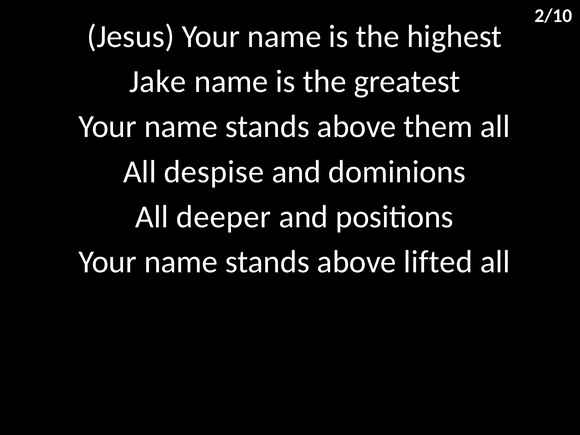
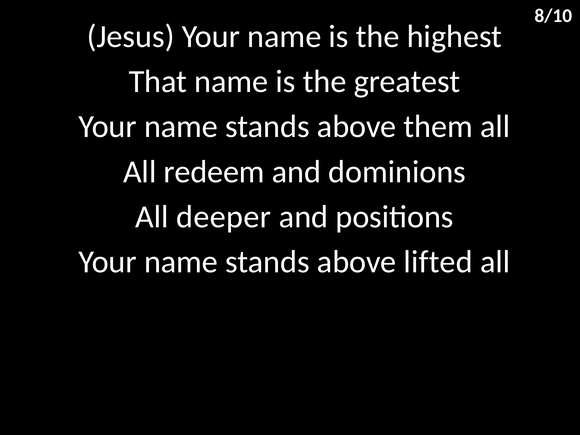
2/10: 2/10 -> 8/10 (553, 16)
Jake: Jake -> That (158, 82)
despise: despise -> redeem (214, 172)
